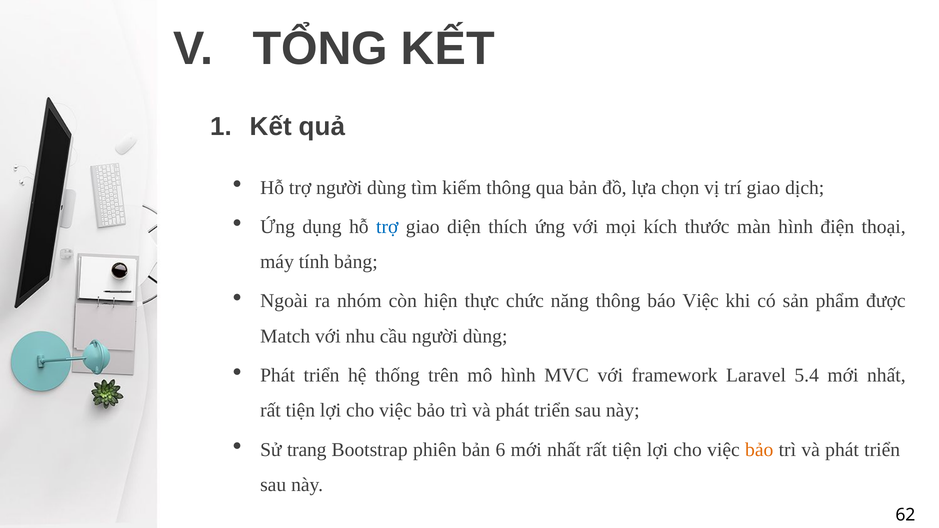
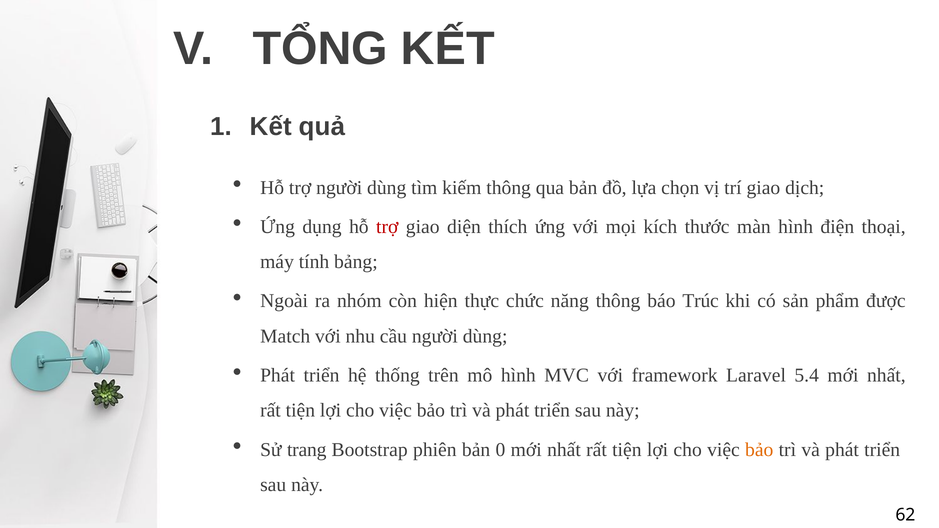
trợ colour: blue -> red (387, 227)
báo Việc: Việc -> Trúc (701, 301)
6: 6 -> 0 (500, 450)
